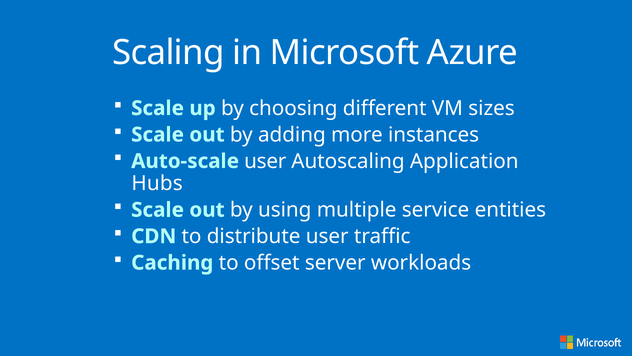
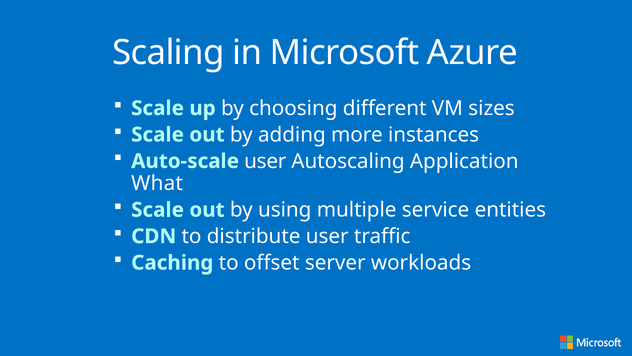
Hubs: Hubs -> What (157, 183)
